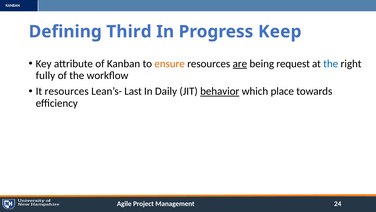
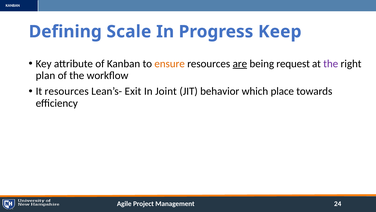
Third: Third -> Scale (129, 32)
the colour: blue -> purple (331, 64)
fully: fully -> plan (45, 75)
Last: Last -> Exit (133, 91)
Daily: Daily -> Joint (166, 91)
behavior underline: present -> none (220, 91)
